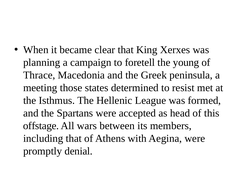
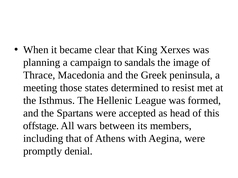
foretell: foretell -> sandals (140, 63)
young: young -> image (186, 63)
